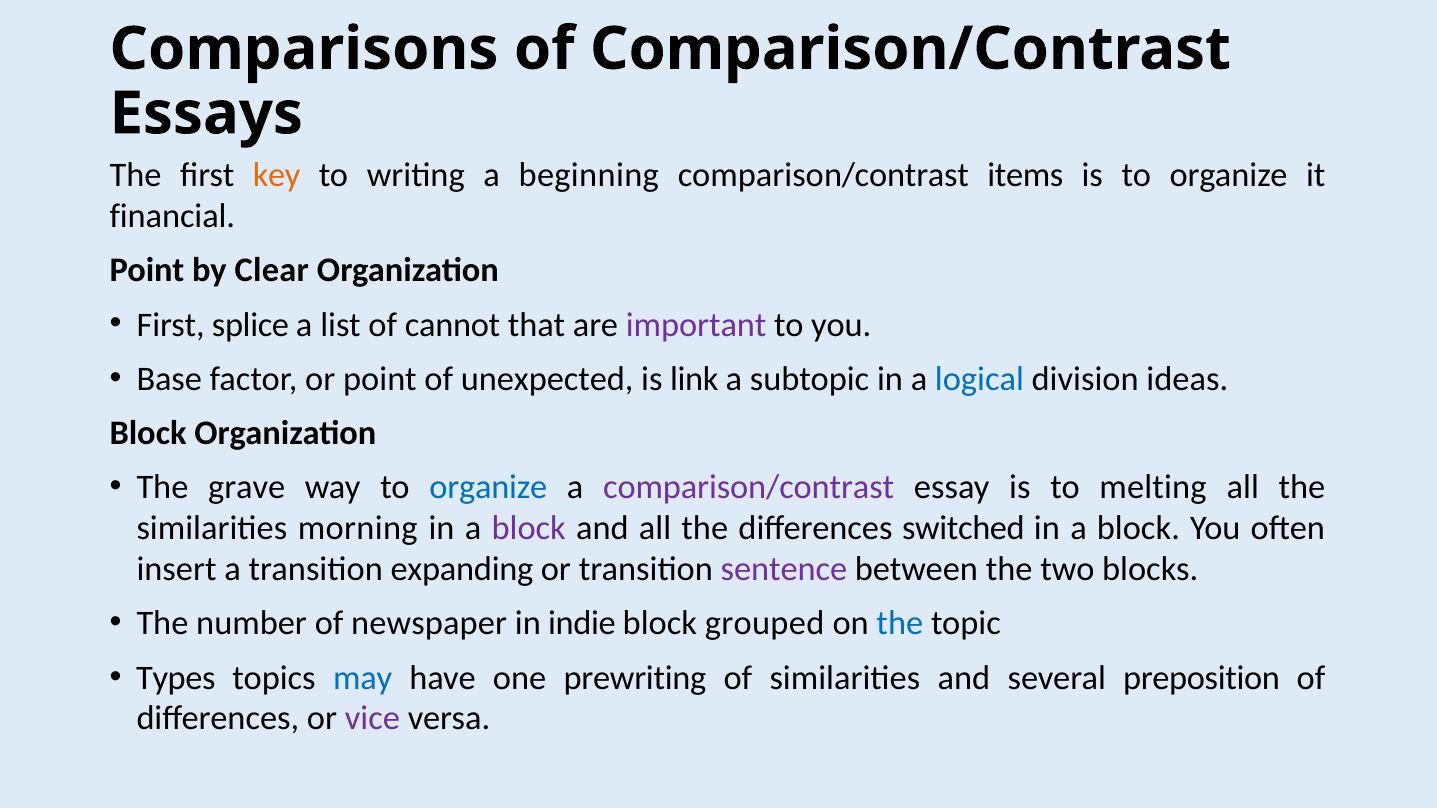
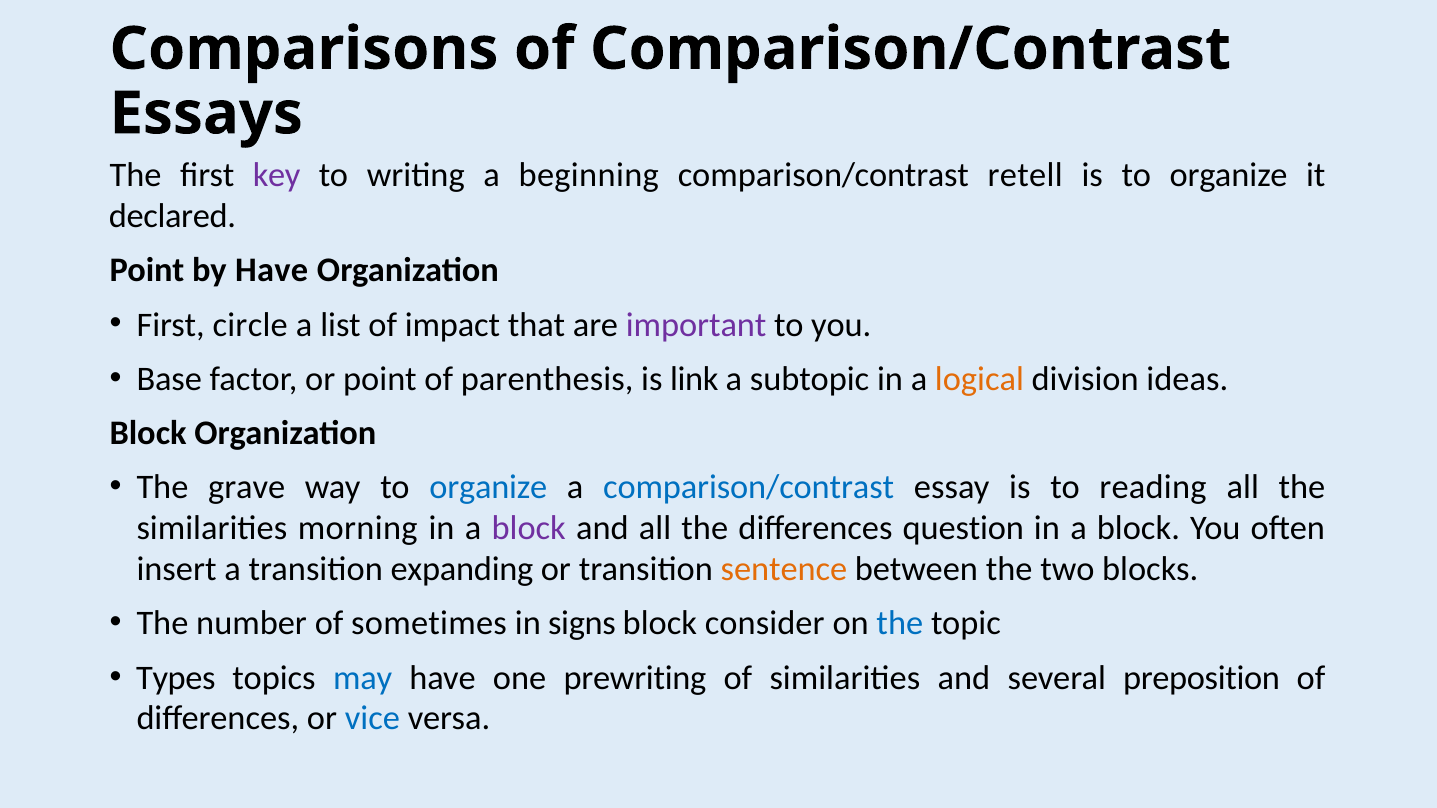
key colour: orange -> purple (277, 175)
items: items -> retell (1025, 175)
financial: financial -> declared (172, 216)
by Clear: Clear -> Have (272, 270)
splice: splice -> circle (250, 325)
cannot: cannot -> impact (452, 325)
unexpected: unexpected -> parenthesis (547, 379)
logical colour: blue -> orange (979, 379)
comparison/contrast colour: purple -> blue (749, 488)
melting: melting -> reading (1153, 488)
switched: switched -> question (963, 529)
sentence colour: purple -> orange (784, 569)
newspaper: newspaper -> sometimes (429, 624)
indie: indie -> signs (582, 624)
grouped: grouped -> consider (765, 624)
vice colour: purple -> blue (372, 719)
